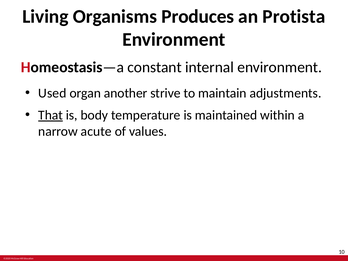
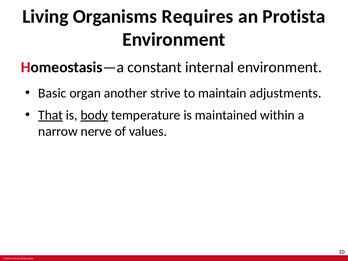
Produces: Produces -> Requires (198, 16)
Used: Used -> Basic (52, 93)
body underline: none -> present (94, 115)
acute: acute -> nerve (96, 131)
